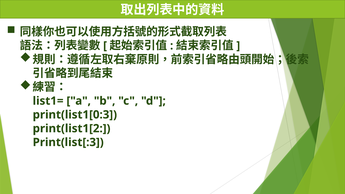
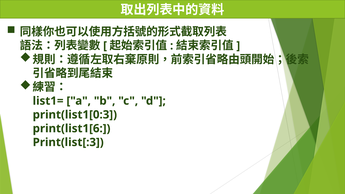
print(list1[2: print(list1[2 -> print(list1[6 (72, 129)
